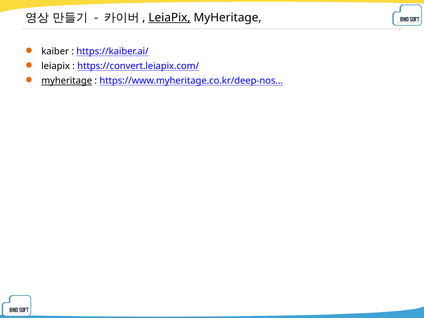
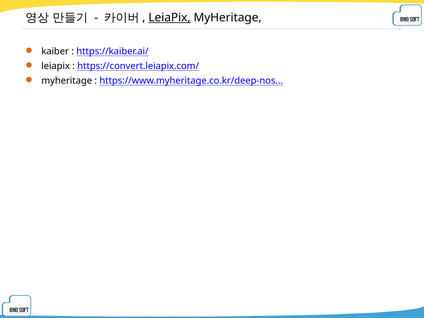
myheritage underline: present -> none (67, 81)
